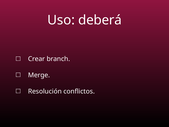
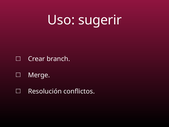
deberá: deberá -> sugerir (100, 20)
